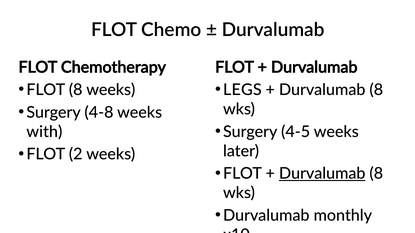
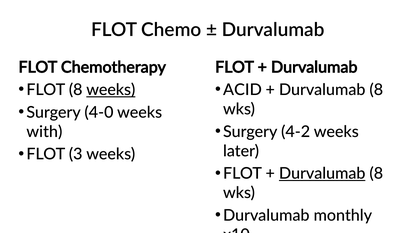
weeks underline: none -> present (111, 90)
LEGS: LEGS -> ACID (242, 90)
4-8: 4-8 -> 4-0 (99, 113)
4-5: 4-5 -> 4-2 (296, 132)
2: 2 -> 3 (76, 155)
